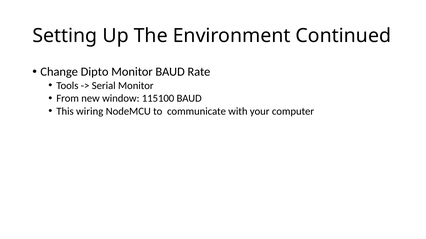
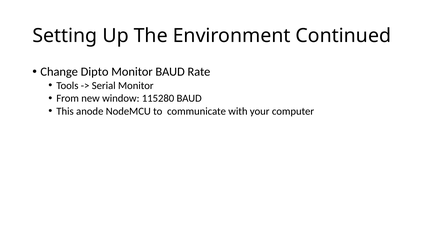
115100: 115100 -> 115280 (158, 99)
wiring: wiring -> anode (90, 111)
